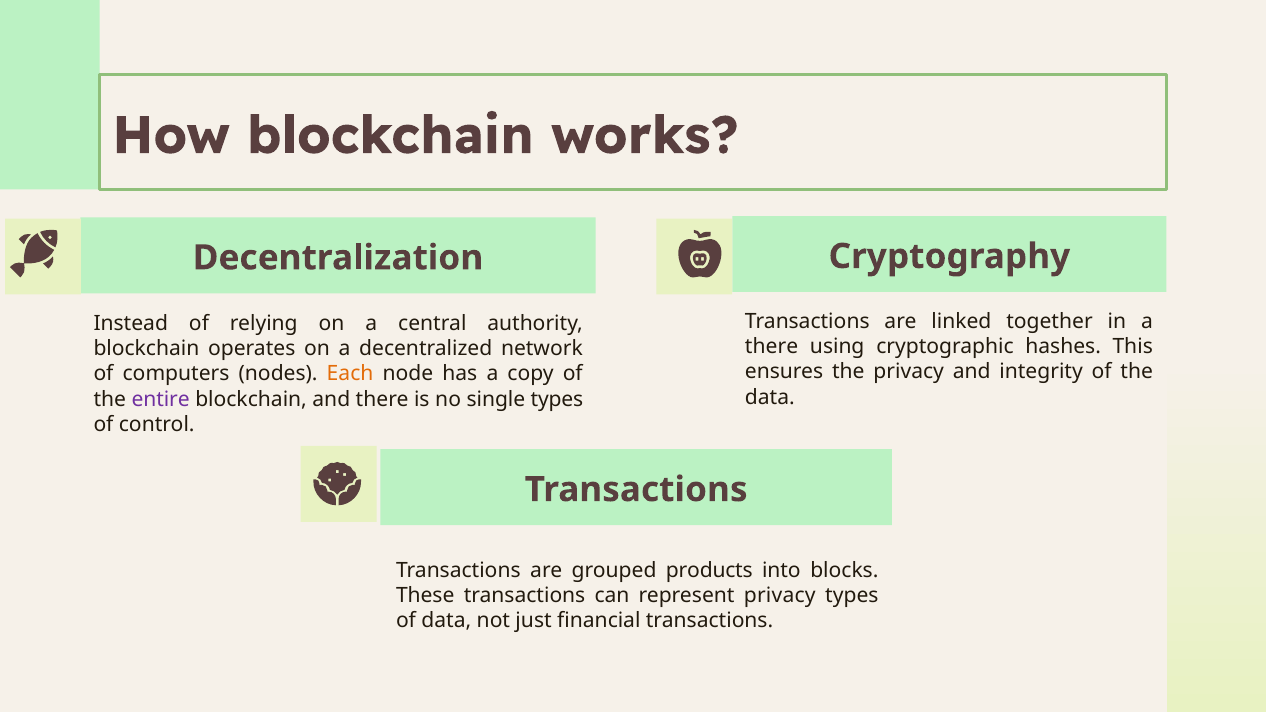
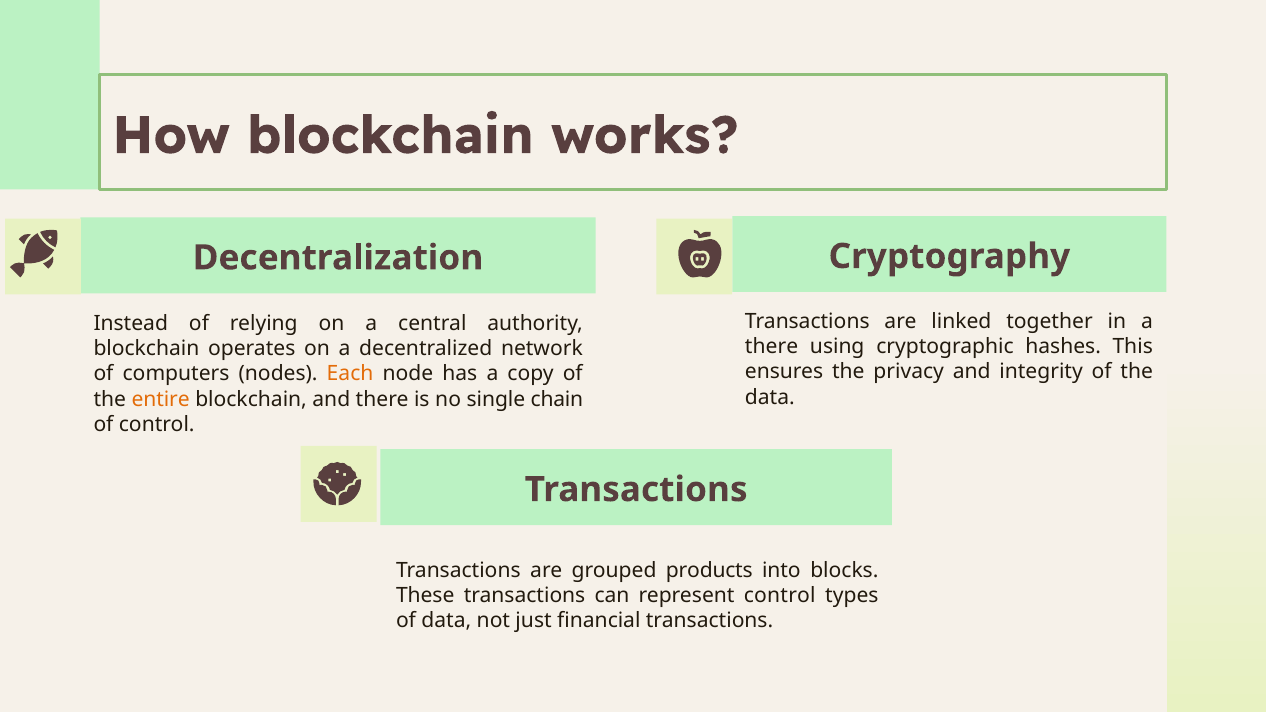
entire colour: purple -> orange (161, 399)
single types: types -> chain (557, 399)
represent privacy: privacy -> control (780, 596)
